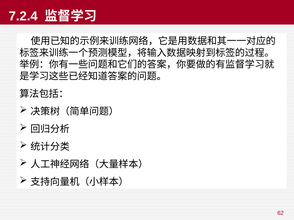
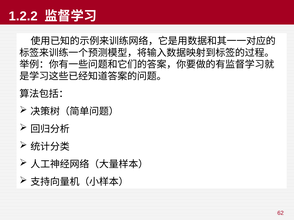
7.2.4: 7.2.4 -> 1.2.2 (23, 16)
